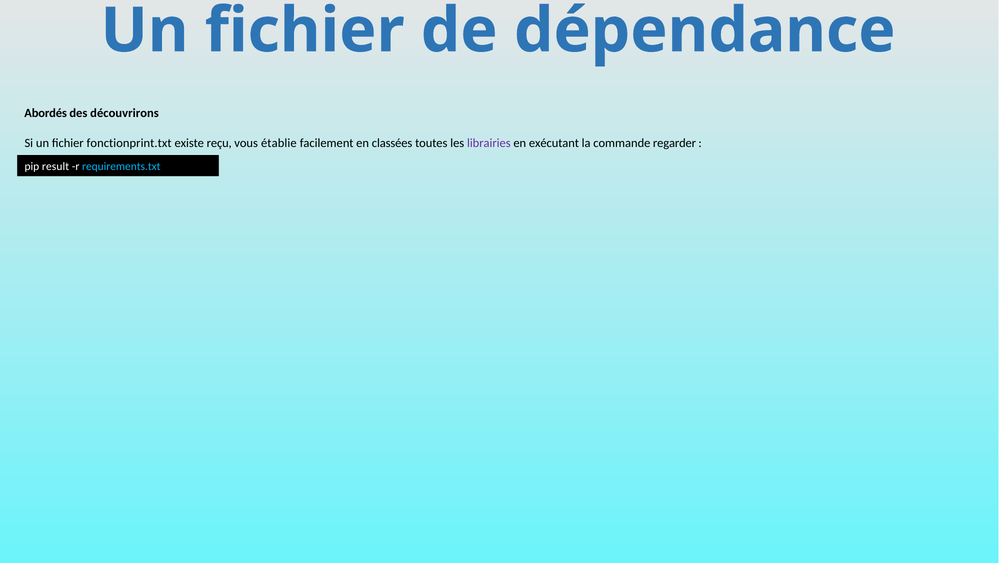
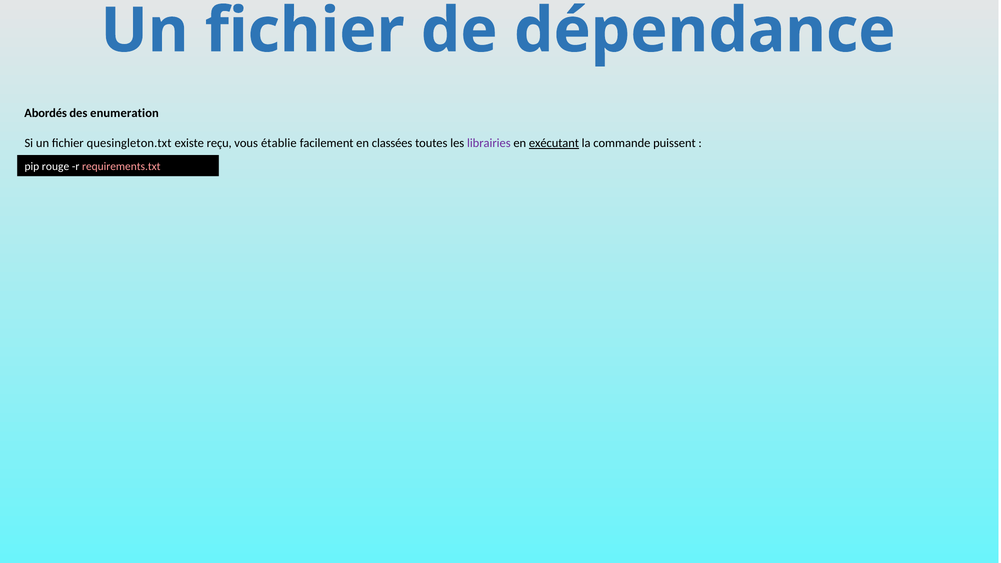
découvrirons: découvrirons -> enumeration (125, 113)
fonctionprint.txt: fonctionprint.txt -> quesingleton.txt (129, 143)
exécutant underline: none -> present (554, 143)
regarder: regarder -> puissent (674, 143)
result: result -> rouge (56, 166)
requirements.txt colour: light blue -> pink (121, 166)
